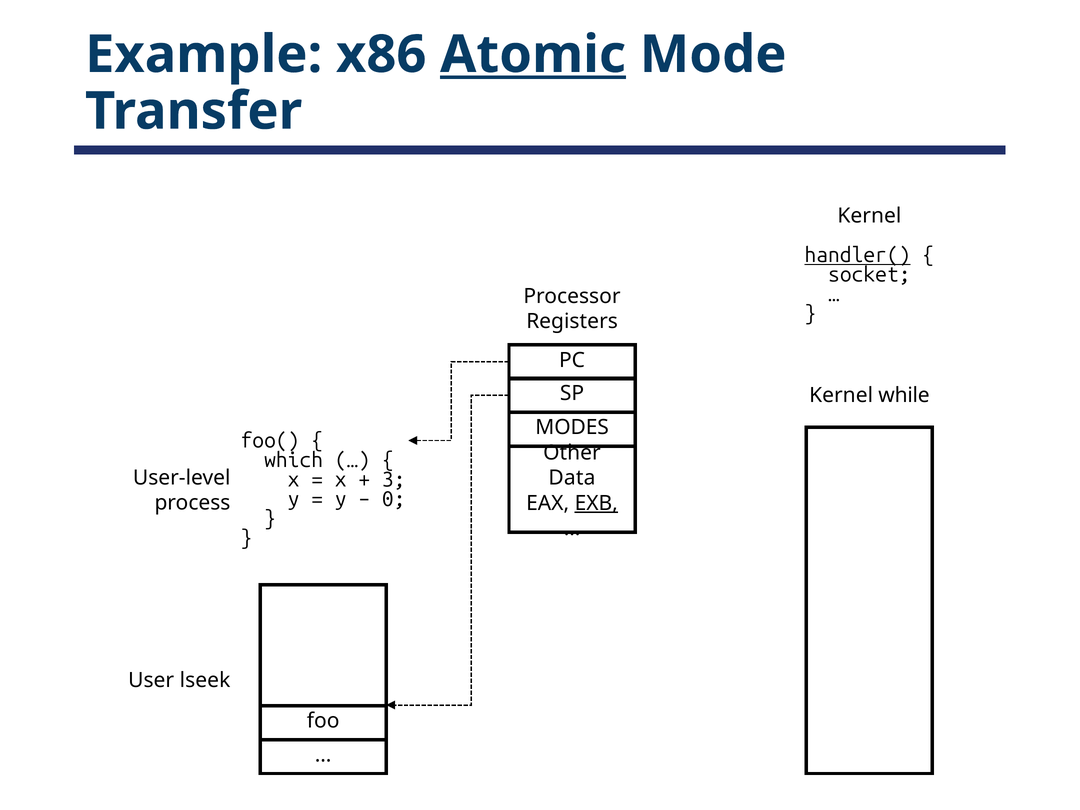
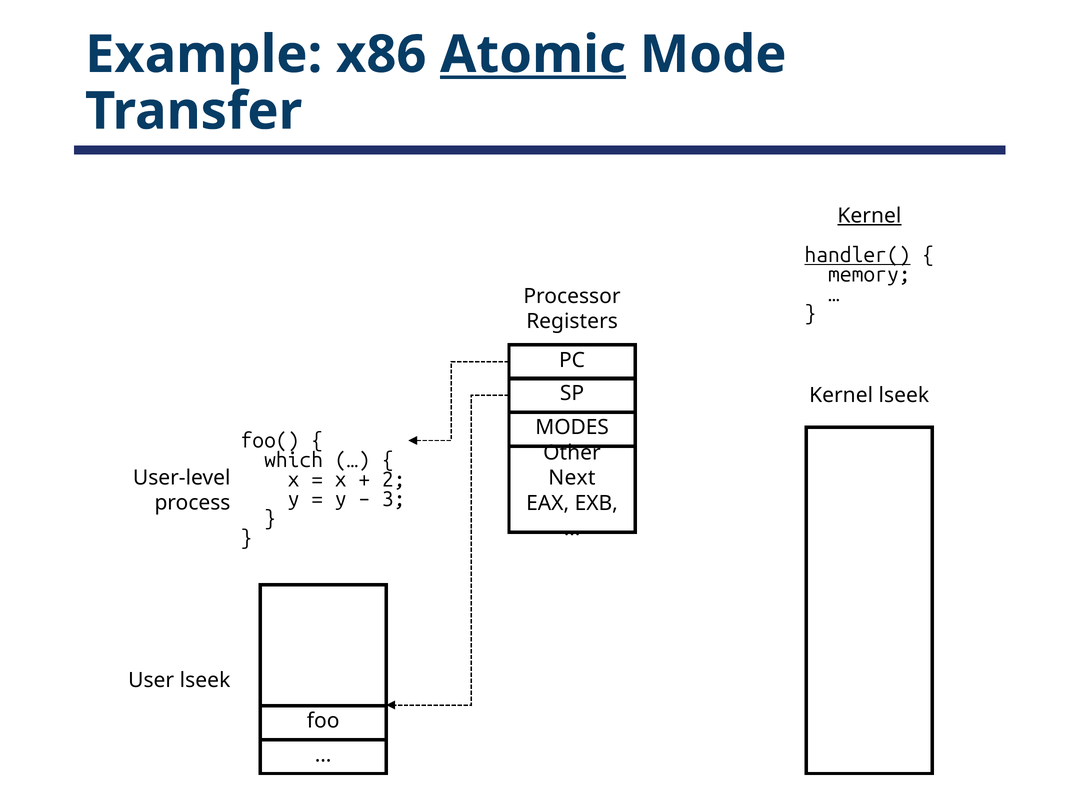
Kernel underline: none -> present (869, 216)
socket: socket -> memory (869, 275)
Kernel while: while -> lseek (904, 395)
3: 3 -> 2 (394, 480)
Data: Data -> Next (572, 478)
0: 0 -> 3 (394, 499)
EXB underline: present -> none (596, 503)
